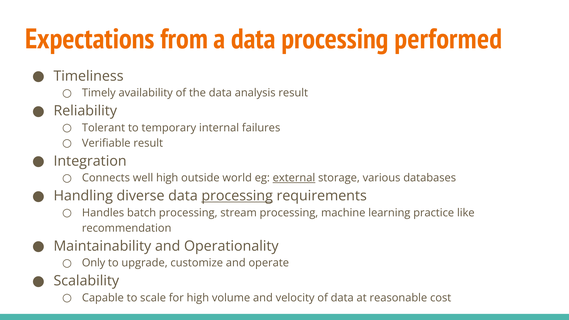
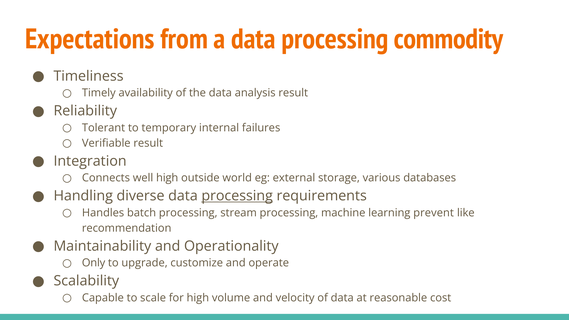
performed: performed -> commodity (449, 39)
external underline: present -> none (294, 178)
practice: practice -> prevent (434, 213)
